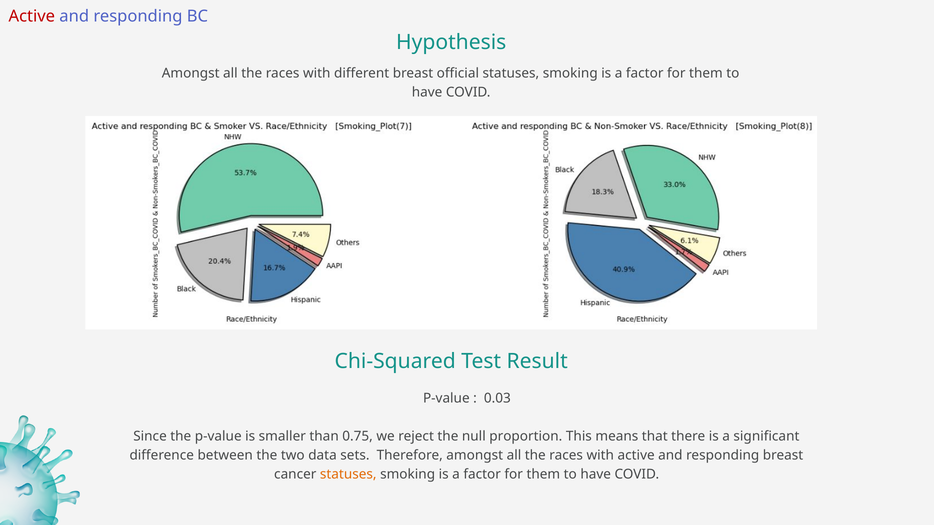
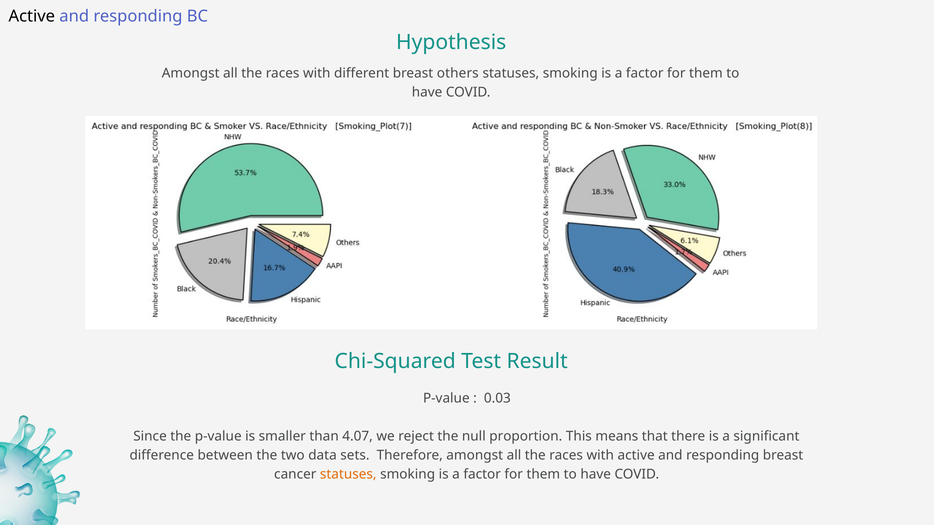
Active colour: red -> black (32, 16)
official: official -> others (458, 73)
0.75: 0.75 -> 4.07 (358, 437)
